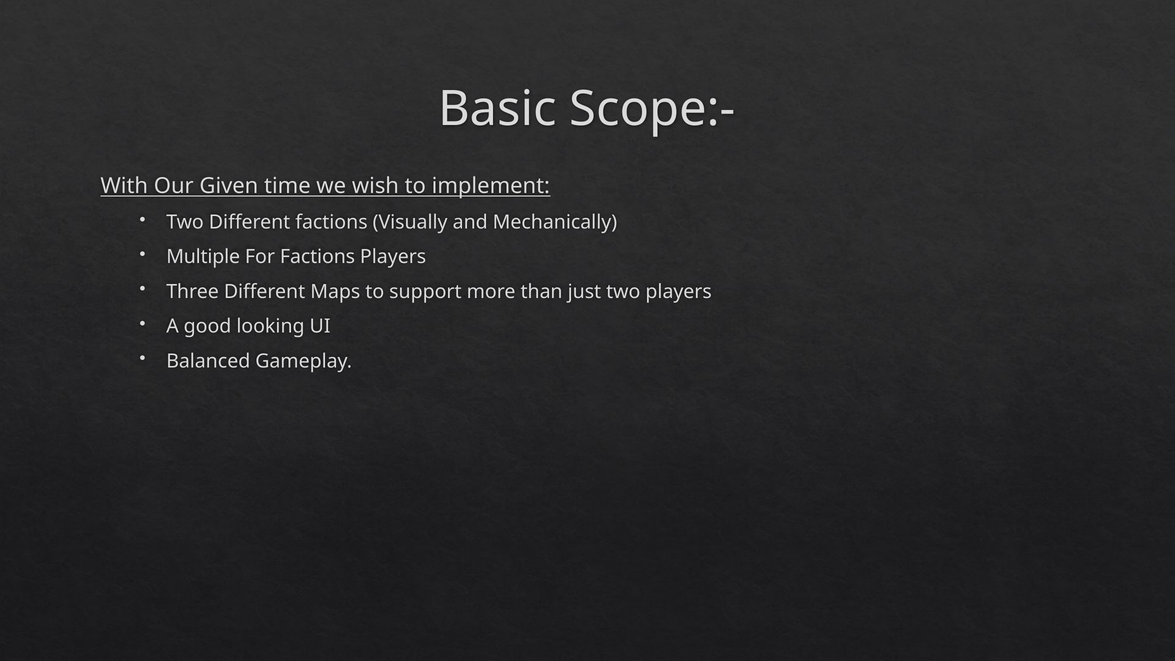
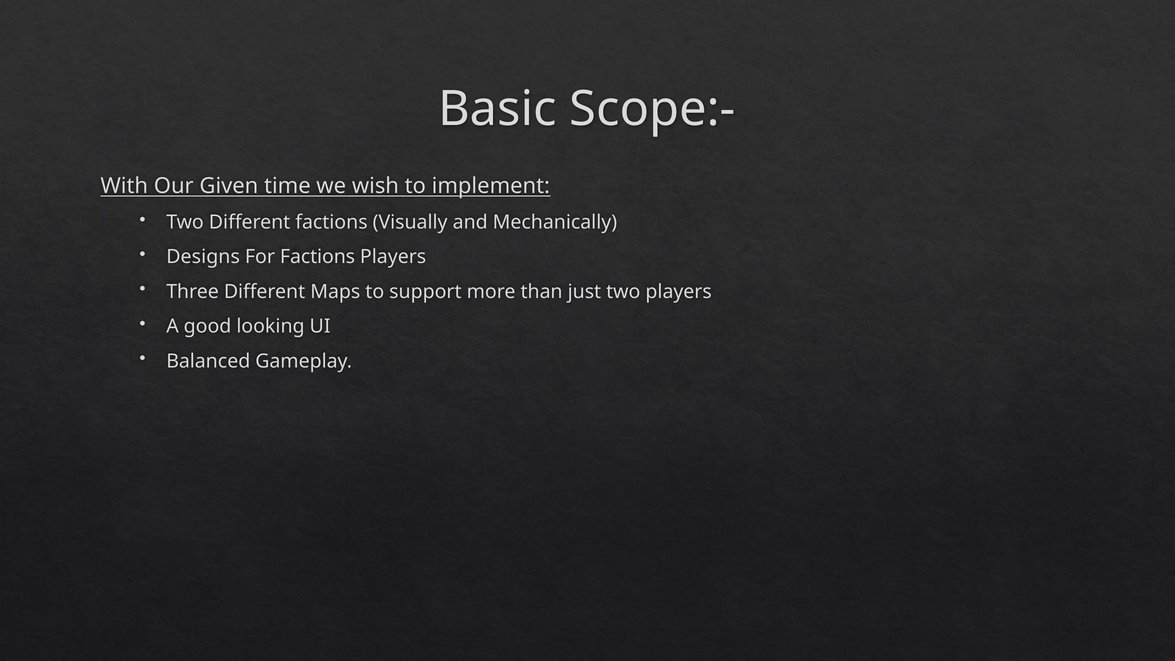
Multiple: Multiple -> Designs (203, 257)
